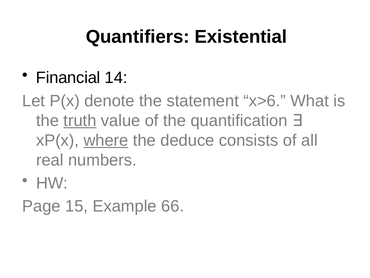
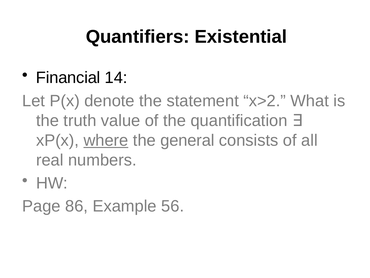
x>6: x>6 -> x>2 (265, 101)
truth underline: present -> none (80, 120)
deduce: deduce -> general (187, 140)
15: 15 -> 86 (77, 206)
66: 66 -> 56 (173, 206)
